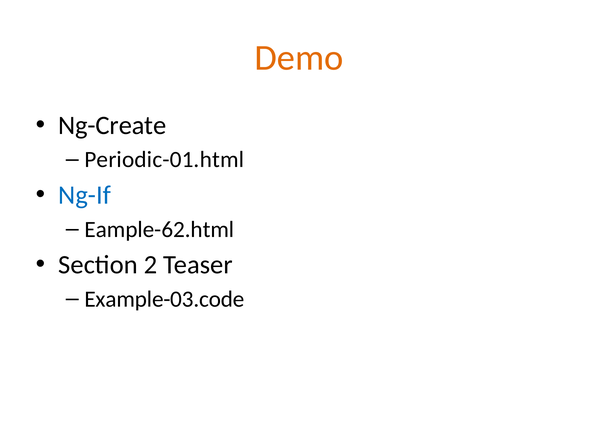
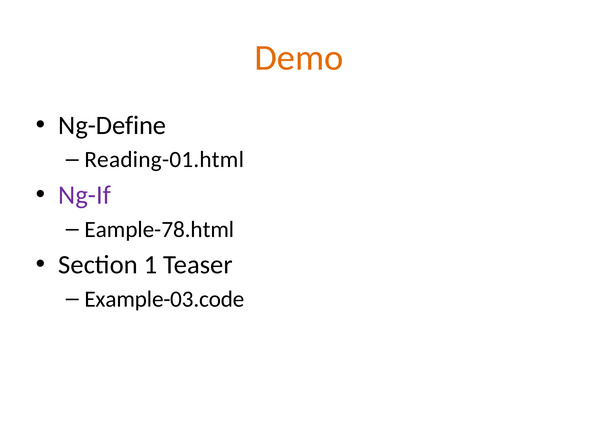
Ng-Create: Ng-Create -> Ng-Define (112, 125)
Periodic-01.html: Periodic-01.html -> Reading-01.html (164, 160)
Ng-If colour: blue -> purple (85, 195)
Eample-62.html: Eample-62.html -> Eample-78.html (159, 230)
2: 2 -> 1 (150, 265)
